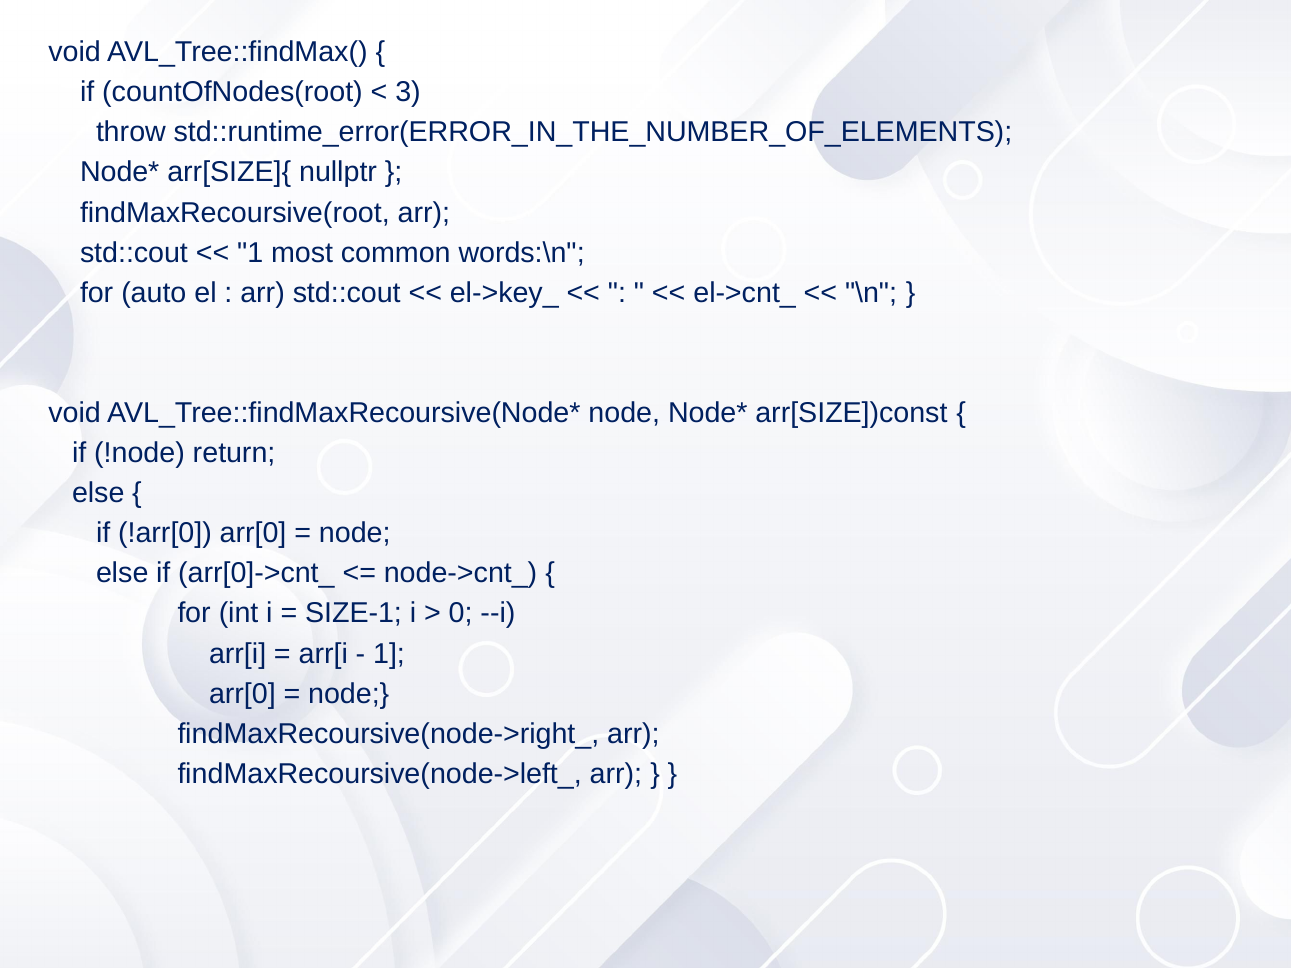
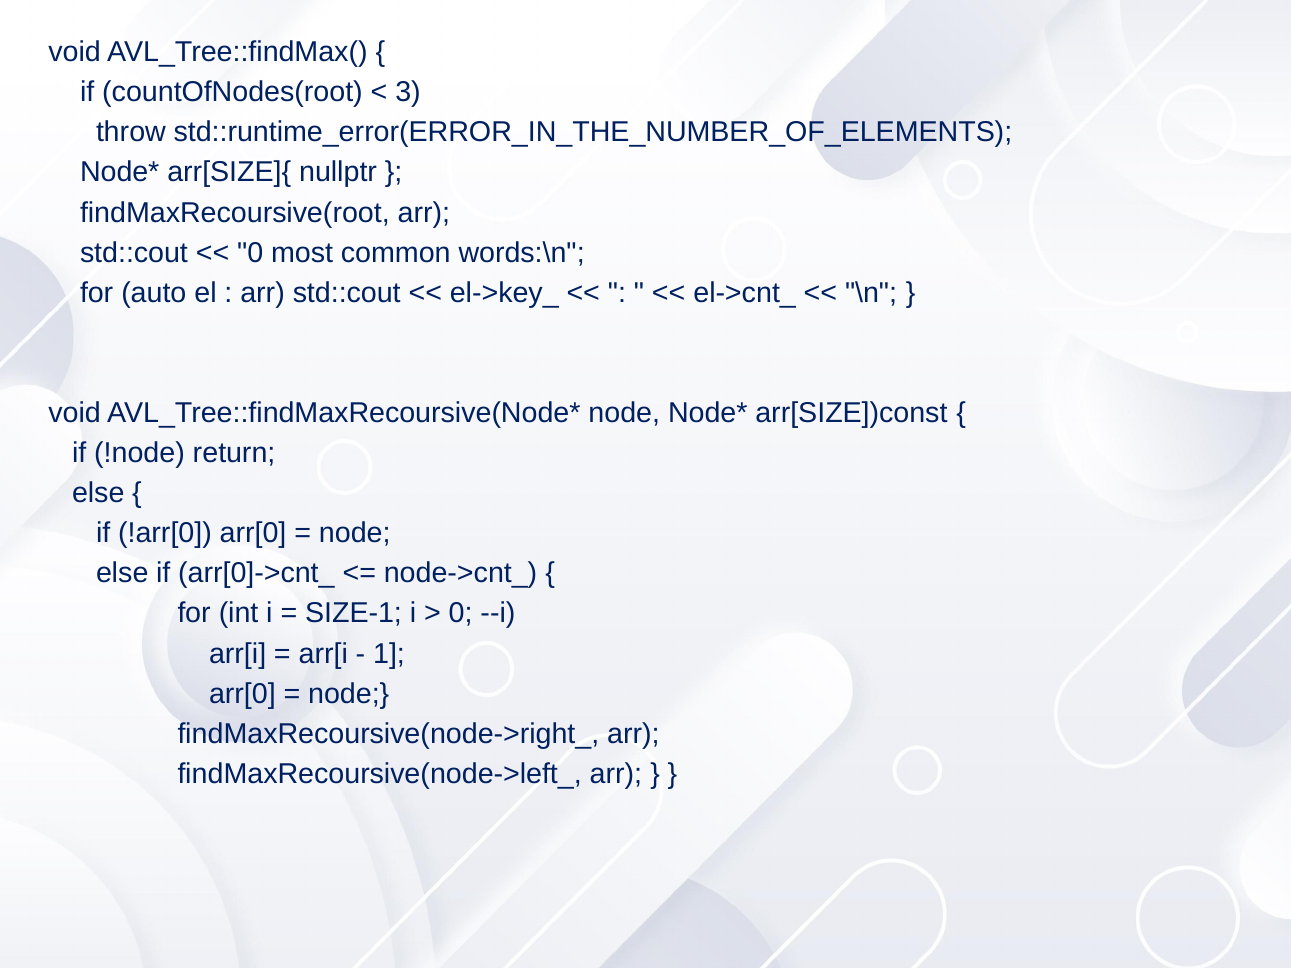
1: 1 -> 0 (250, 253)
